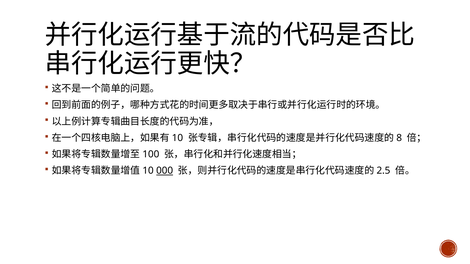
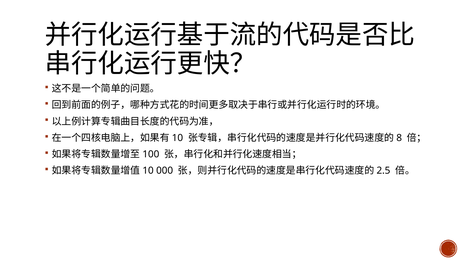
000 underline: present -> none (165, 171)
